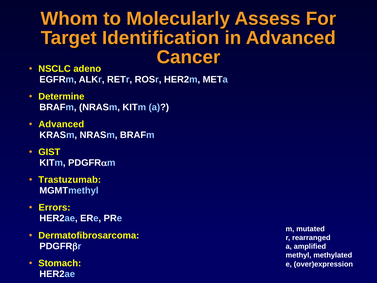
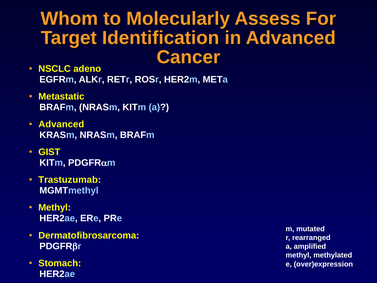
Determine: Determine -> Metastatic (61, 96)
Errors: Errors -> Methyl (55, 207)
